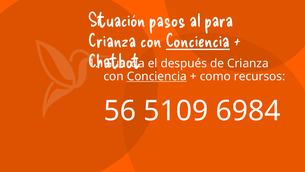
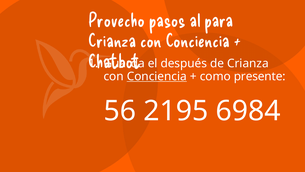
Situación: Situación -> Provecho (117, 20)
Conciencia underline: present -> none (198, 41)
recursos: recursos -> presente (260, 76)
5109: 5109 -> 2195 (176, 111)
